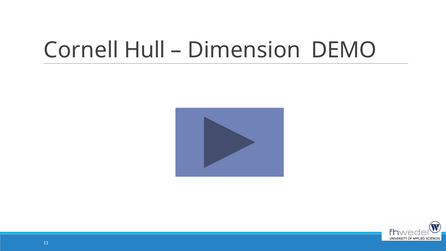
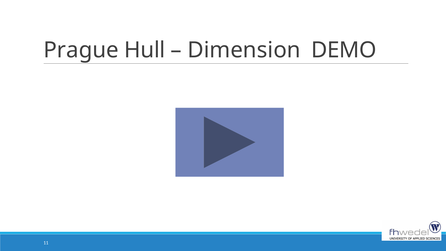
Cornell: Cornell -> Prague (81, 50)
